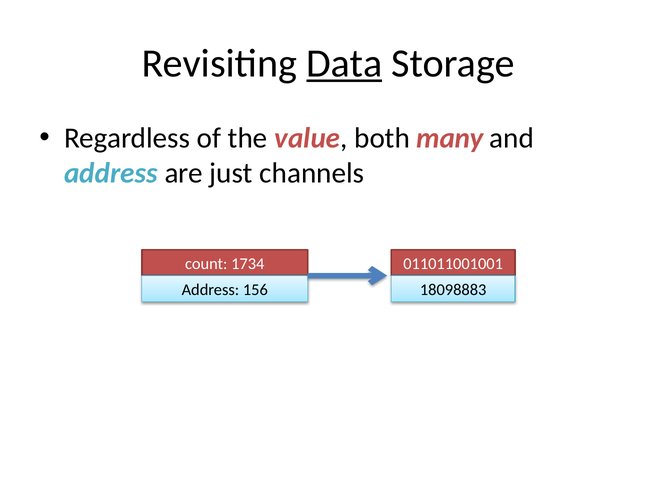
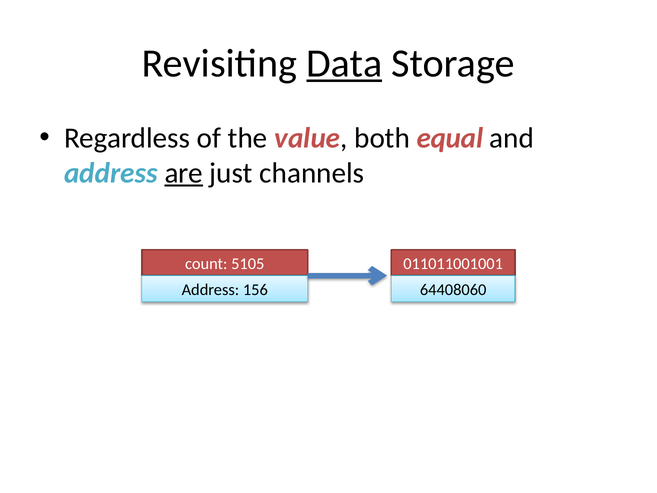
many: many -> equal (450, 138)
are underline: none -> present (184, 173)
1734: 1734 -> 5105 (248, 264)
18098883: 18098883 -> 64408060 (453, 290)
